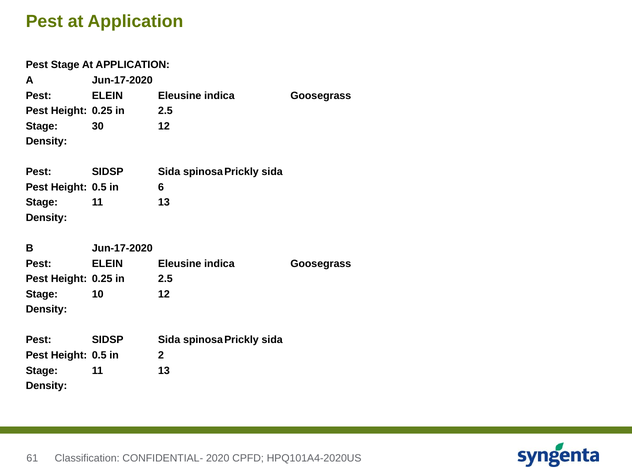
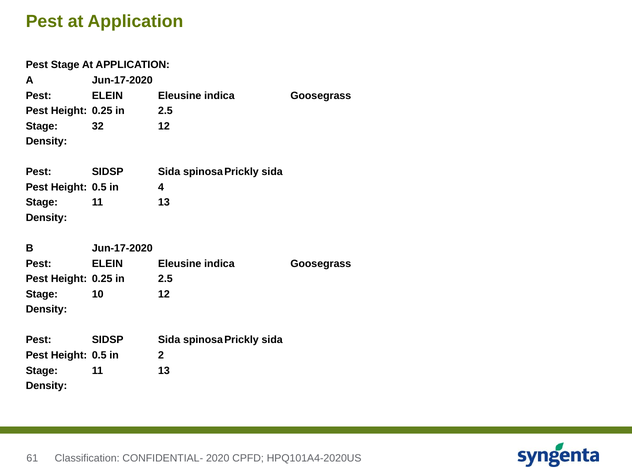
30: 30 -> 32 (98, 126)
6: 6 -> 4 (161, 187)
